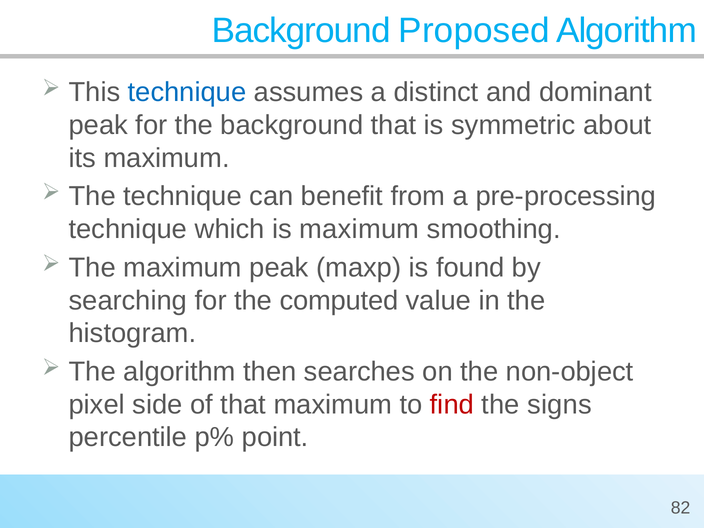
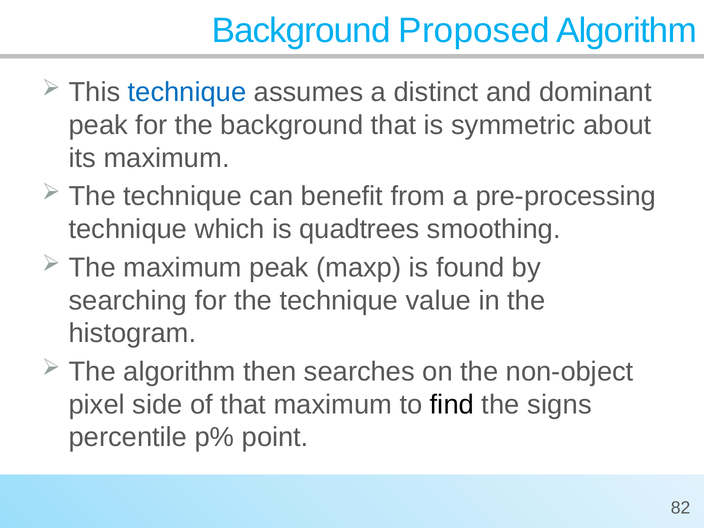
is maximum: maximum -> quadtrees (360, 229)
for the computed: computed -> technique (339, 300)
find colour: red -> black (452, 405)
